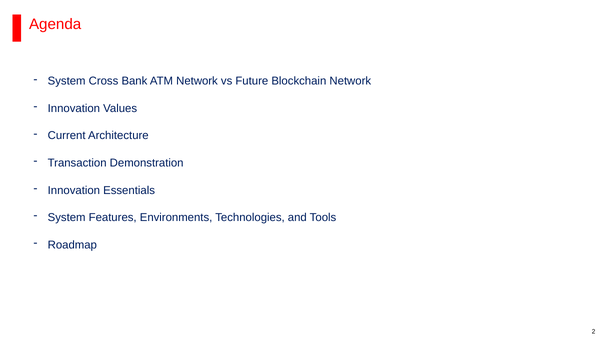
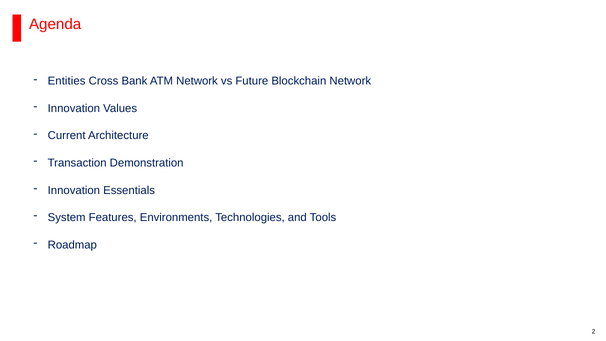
System: System -> Entities (67, 81)
